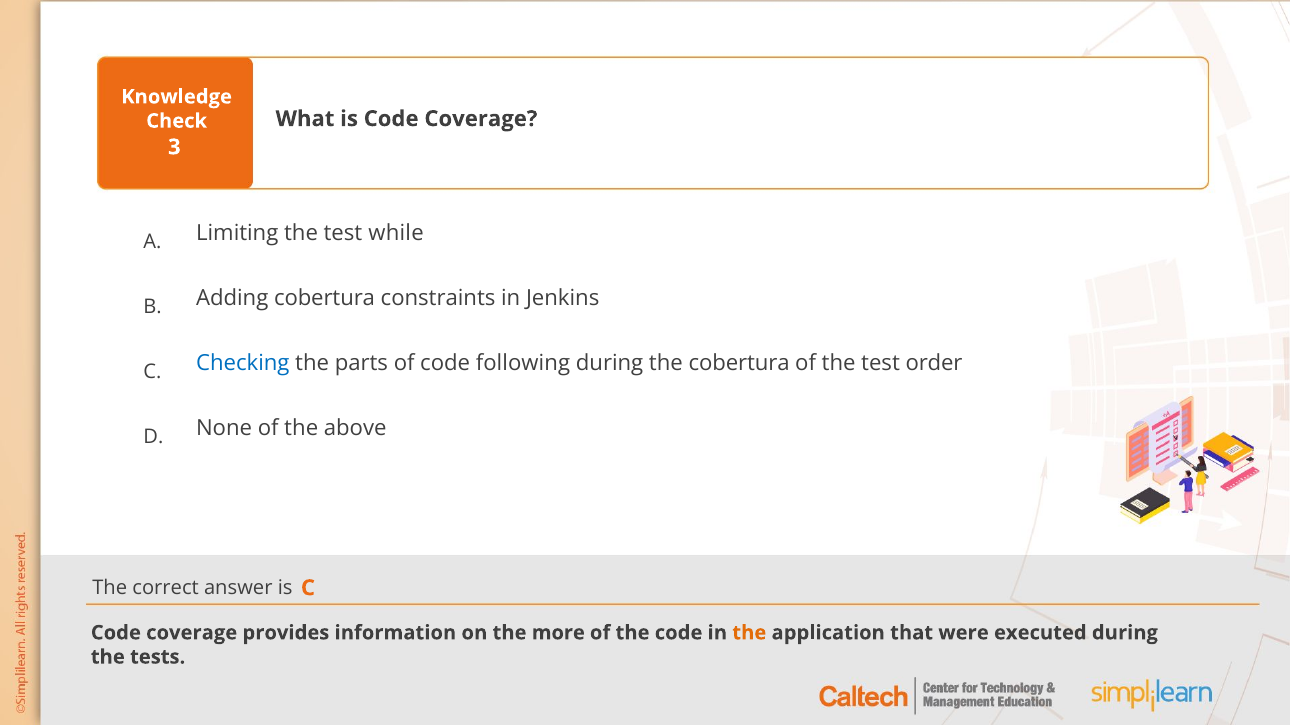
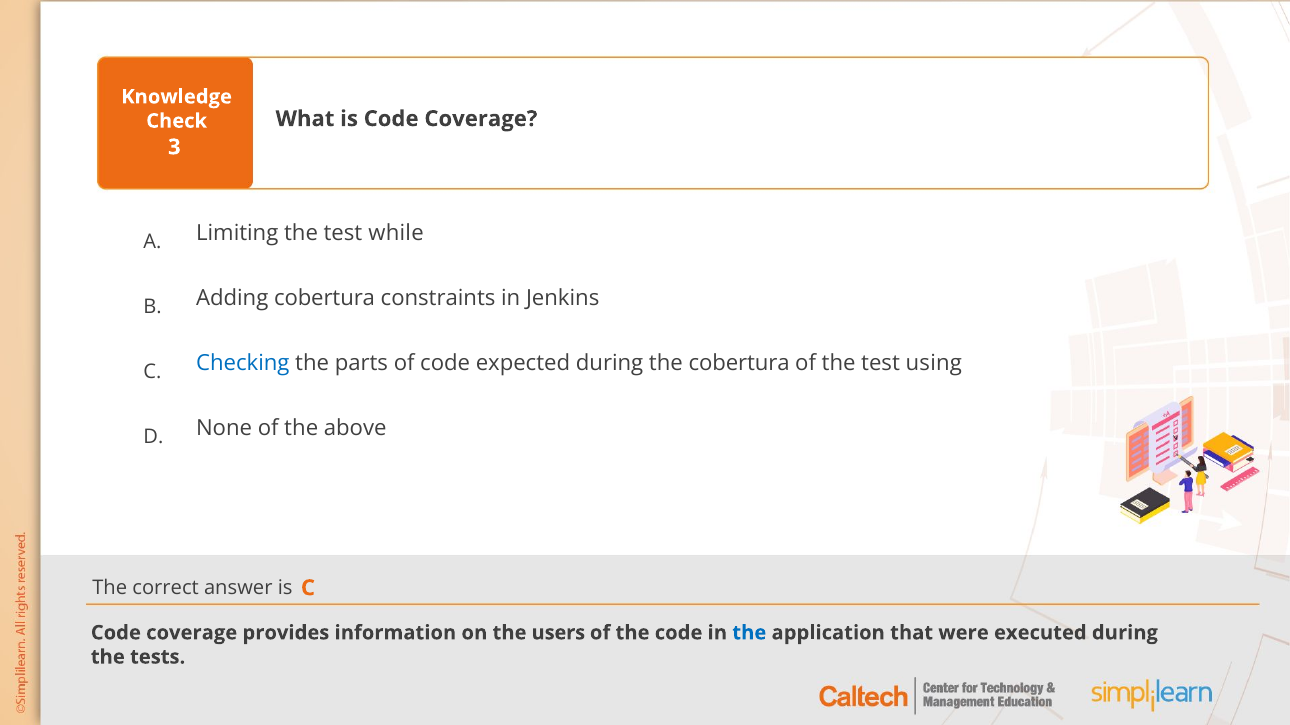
following: following -> expected (523, 363)
order: order -> using (934, 363)
more: more -> users (558, 633)
the colour: orange -> blue (749, 633)
